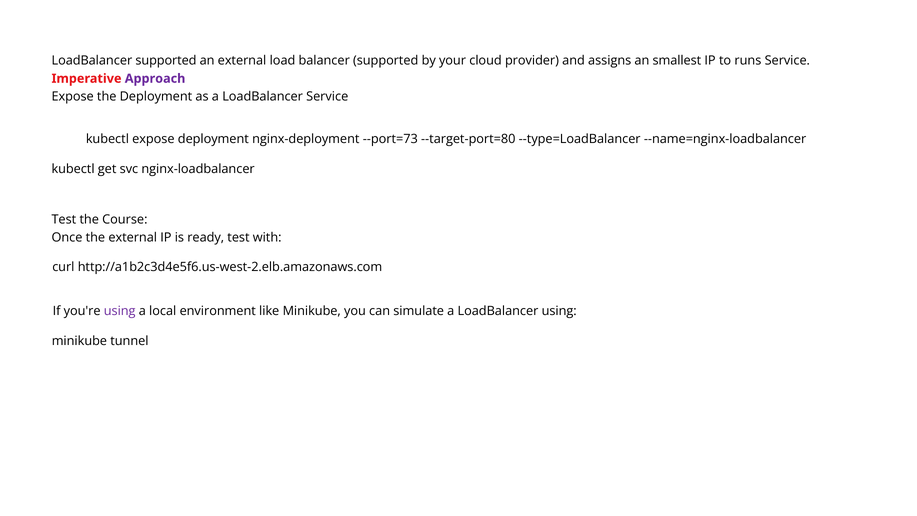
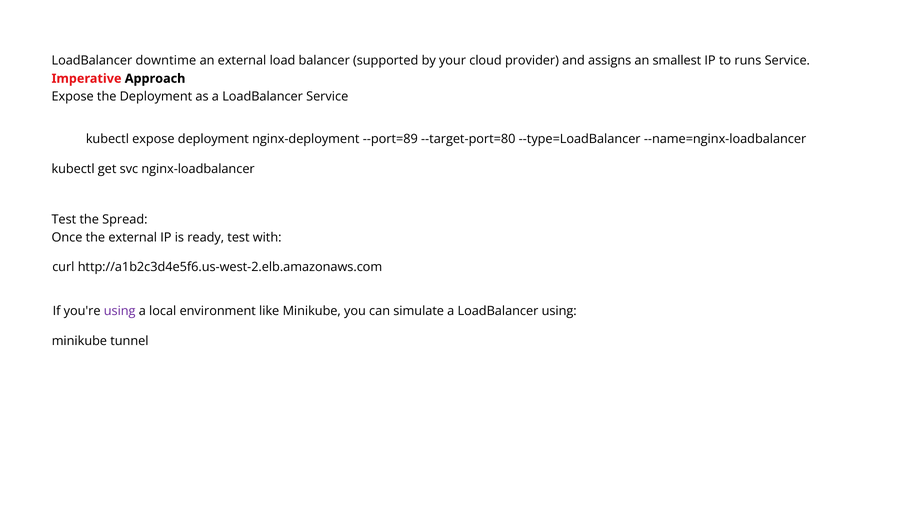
LoadBalancer supported: supported -> downtime (166, 61)
Approach colour: purple -> black (155, 79)
--port=73: --port=73 -> --port=89 (390, 139)
Course: Course -> Spread (125, 220)
